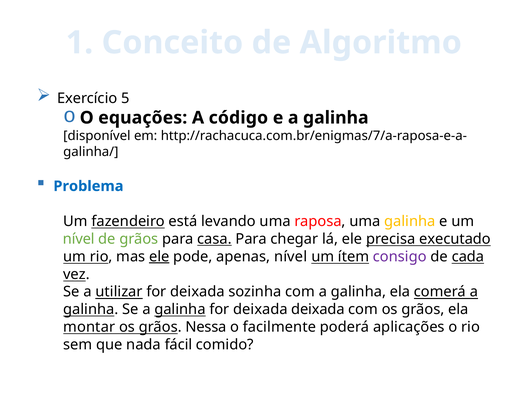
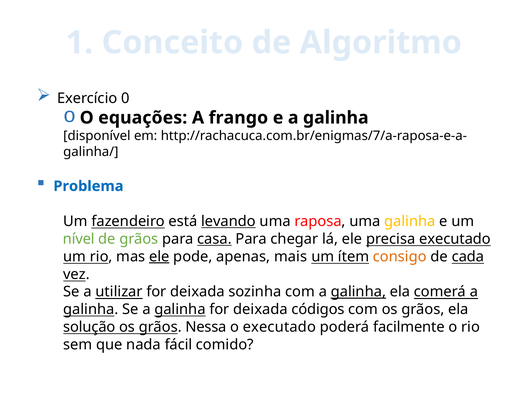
5: 5 -> 0 (125, 98)
código: código -> frango (238, 118)
levando underline: none -> present (228, 221)
apenas nível: nível -> mais (291, 257)
consigo colour: purple -> orange (400, 257)
galinha underline: none -> present (358, 292)
deixada deixada: deixada -> códigos (318, 309)
montar: montar -> solução (89, 327)
o facilmente: facilmente -> executado (279, 327)
aplicações: aplicações -> facilmente (409, 327)
